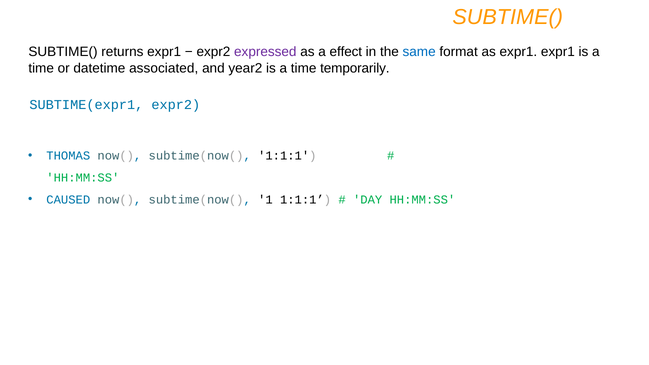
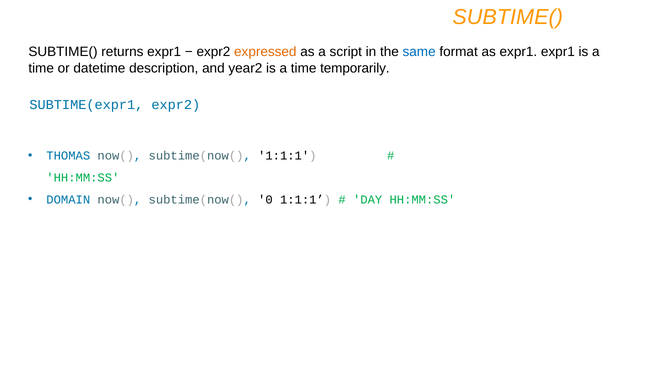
expressed colour: purple -> orange (265, 52)
effect: effect -> script (346, 52)
associated: associated -> description (164, 68)
CAUSED: CAUSED -> DOMAIN (68, 200)
1: 1 -> 0 (265, 200)
